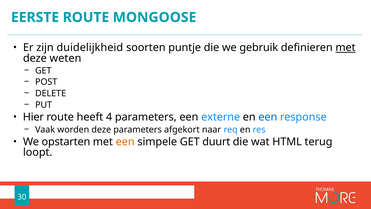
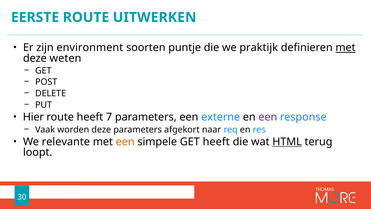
MONGOOSE: MONGOOSE -> UITWERKEN (155, 17)
duidelijkheid: duidelijkheid -> environment (90, 48)
gebruik: gebruik -> praktijk (259, 48)
4: 4 -> 7 (109, 117)
een colour: blue -> purple (268, 117)
opstarten: opstarten -> relevante (66, 142)
GET duurt: duurt -> heeft (216, 142)
HTML underline: none -> present (287, 142)
